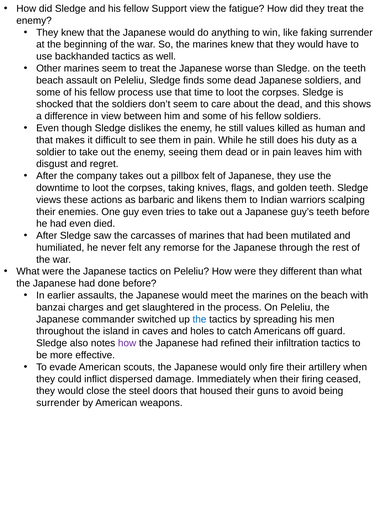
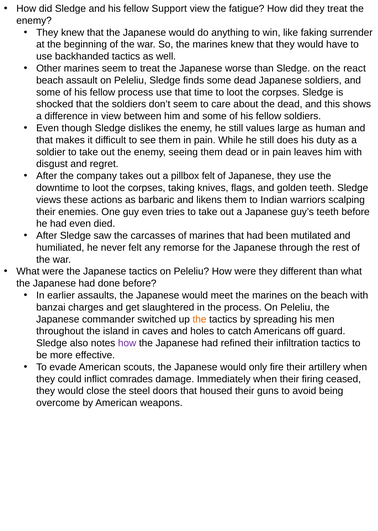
the teeth: teeth -> react (355, 68)
killed: killed -> large (288, 128)
the colour: blue -> orange (199, 319)
dispersed: dispersed -> comrades (131, 379)
surrender: surrender -> overcome (58, 403)
